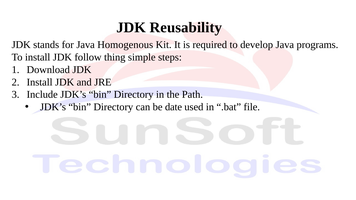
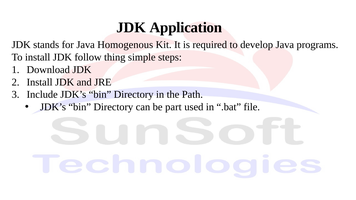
Reusability: Reusability -> Application (186, 27)
date: date -> part (173, 107)
